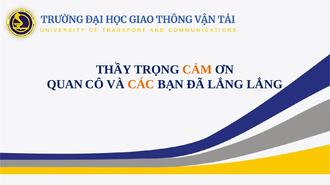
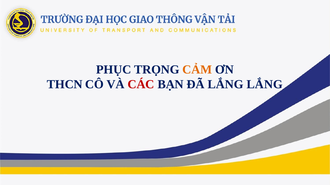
THẦY: THẦY -> PHỤC (114, 70)
QUAN: QUAN -> THCN (65, 85)
CÁC colour: orange -> red (141, 85)
